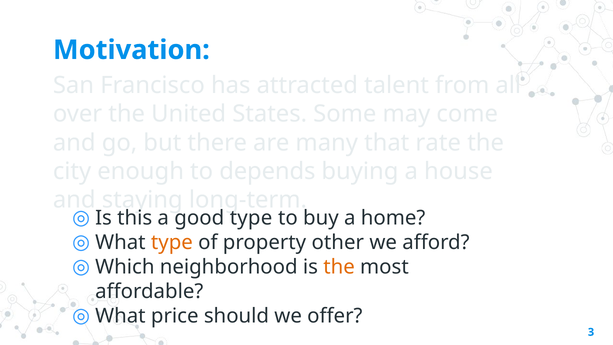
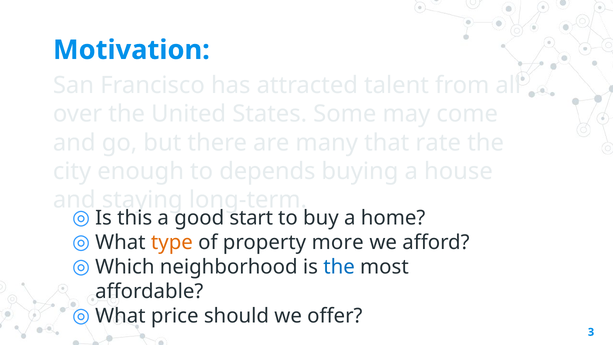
good type: type -> start (251, 218)
other: other -> more (338, 242)
the colour: orange -> blue (339, 267)
